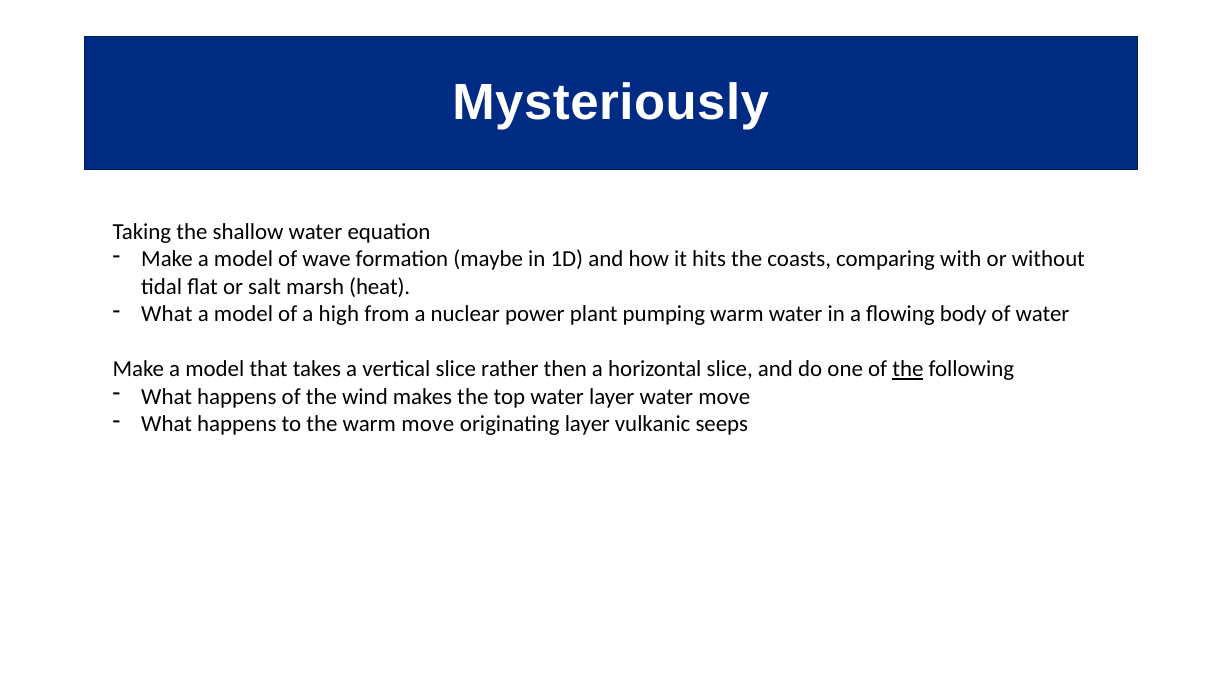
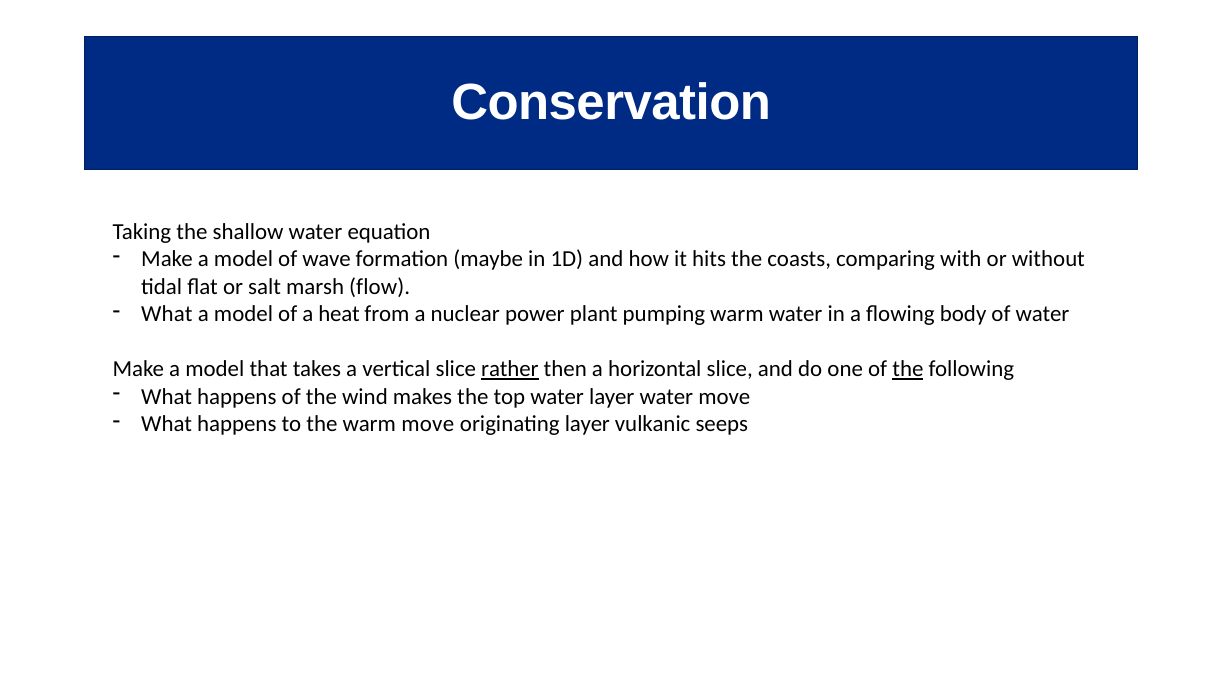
Mysteriously: Mysteriously -> Conservation (611, 103)
heat: heat -> flow (380, 287)
high: high -> heat (339, 314)
rather underline: none -> present (510, 369)
